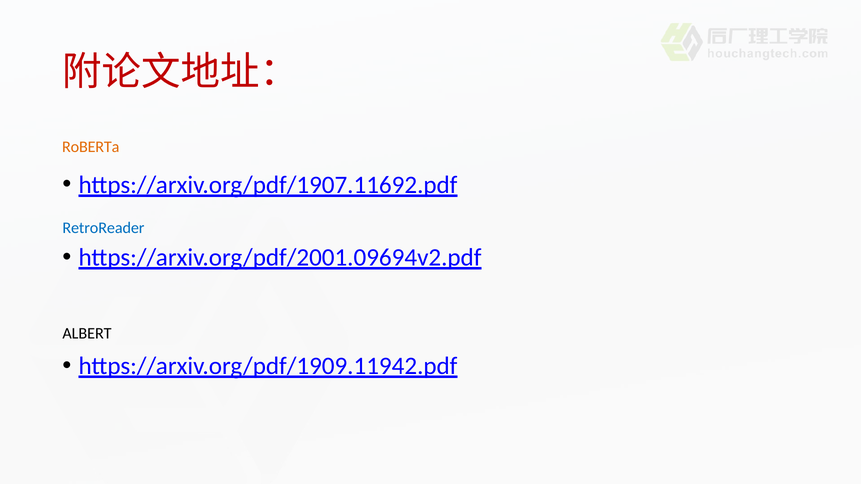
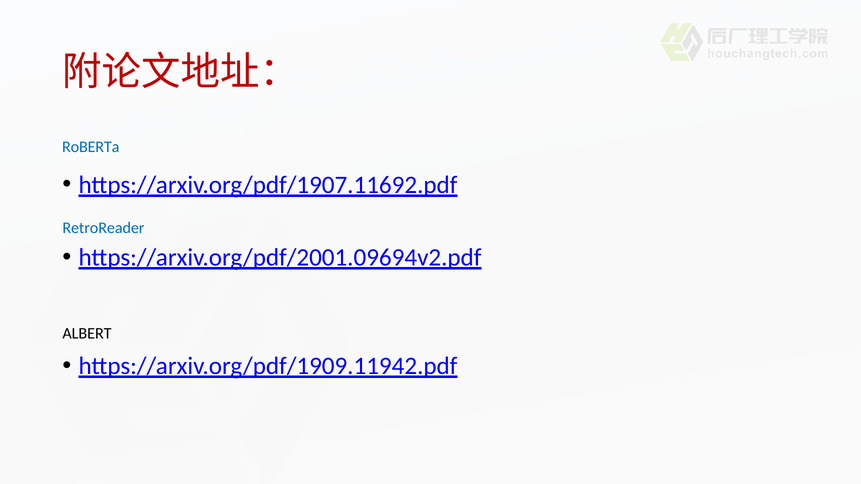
RoBERTa colour: orange -> blue (91, 147)
